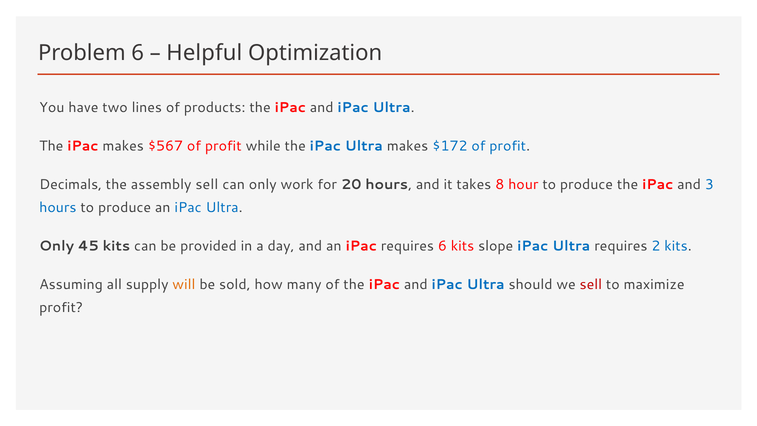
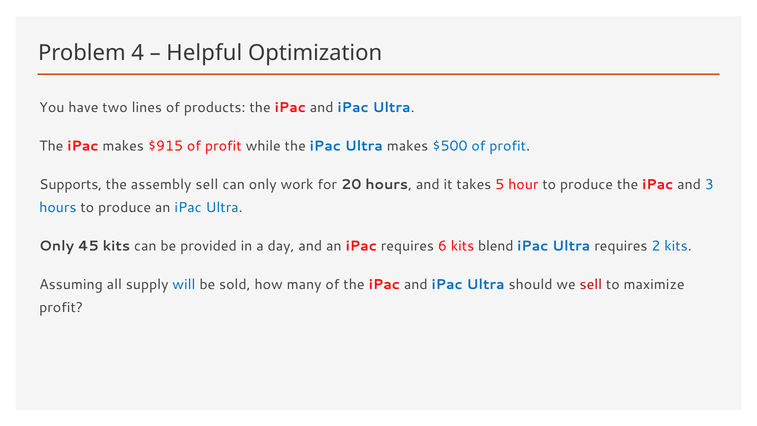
Problem 6: 6 -> 4 (138, 53)
$567: $567 -> $915 (165, 146)
$172: $172 -> $500 (450, 146)
Decimals: Decimals -> Supports (71, 185)
8: 8 -> 5 (500, 185)
slope: slope -> blend (496, 246)
will colour: orange -> blue (184, 285)
